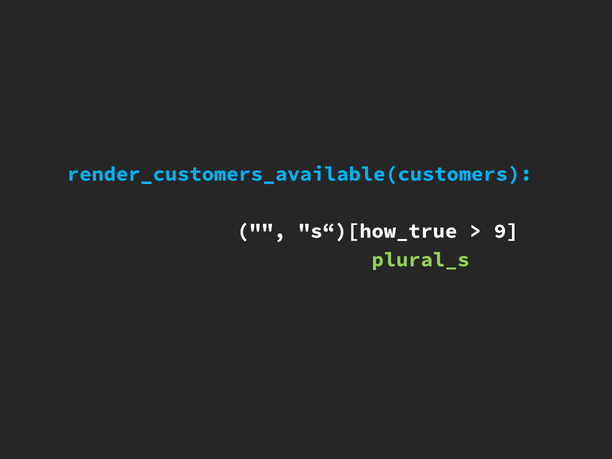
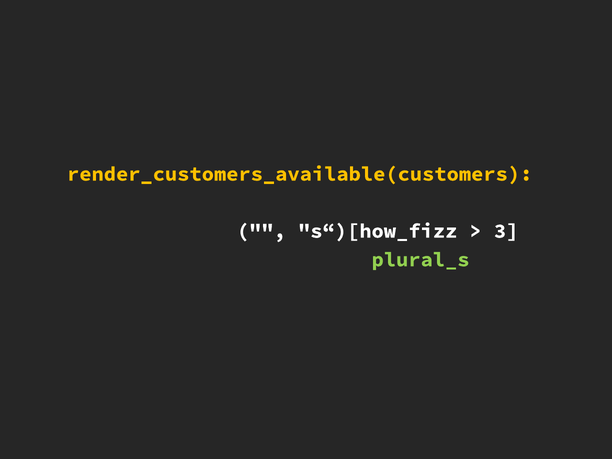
render_customers_available(customers colour: light blue -> yellow (300, 174)
s“)[how_true: s“)[how_true -> s“)[how_fizz (378, 231)
9: 9 -> 3 (506, 231)
